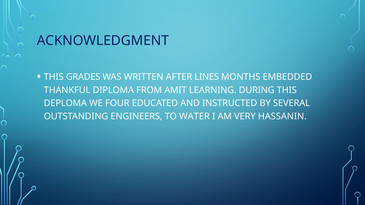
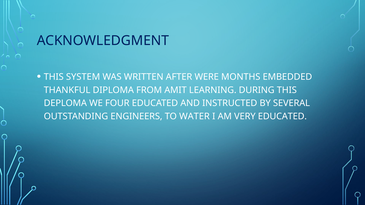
GRADES: GRADES -> SYSTEM (83, 77)
LINES: LINES -> WERE (207, 77)
VERY HASSANIN: HASSANIN -> EDUCATED (282, 116)
